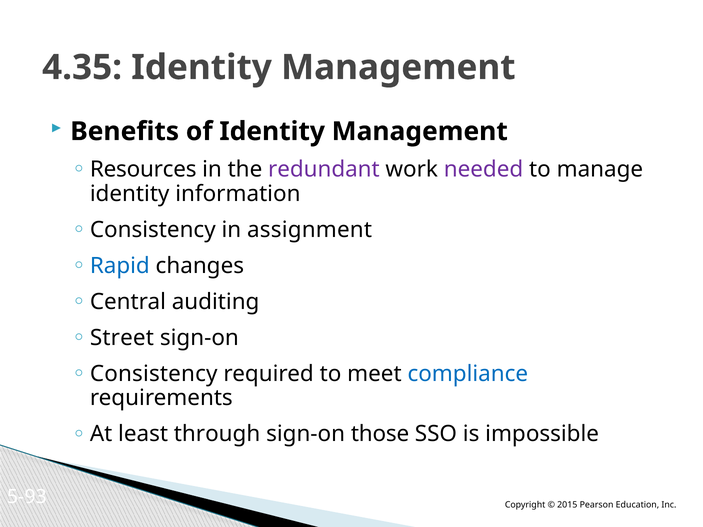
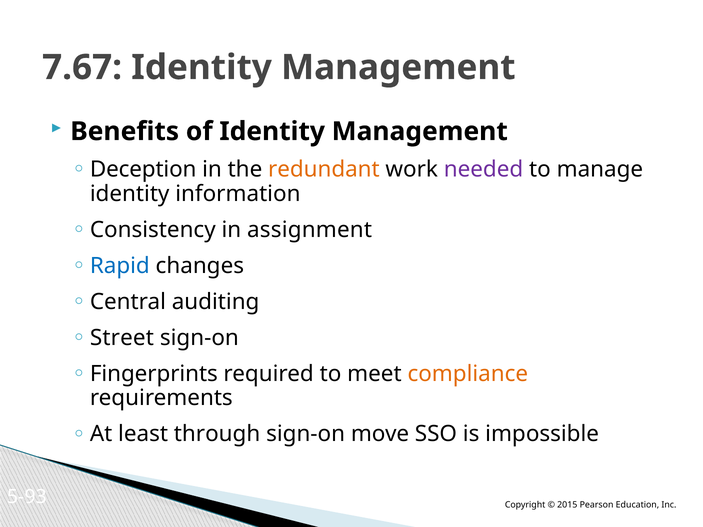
4.35: 4.35 -> 7.67 (82, 68)
Resources: Resources -> Deception (143, 170)
redundant colour: purple -> orange (324, 170)
Consistency: Consistency -> Fingerprints (154, 374)
compliance colour: blue -> orange (468, 374)
those: those -> move (380, 434)
